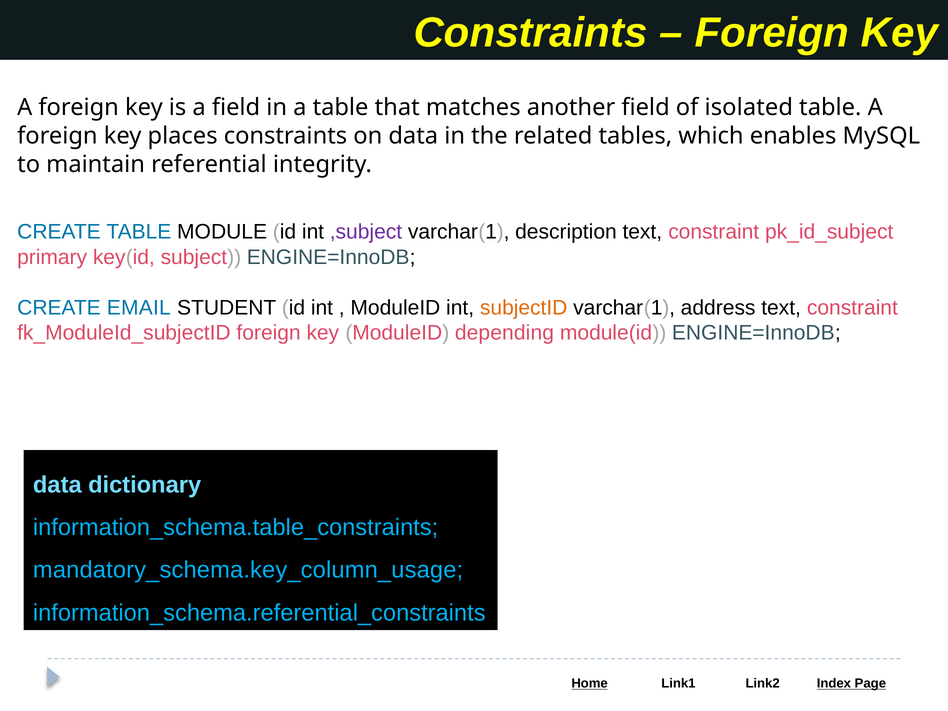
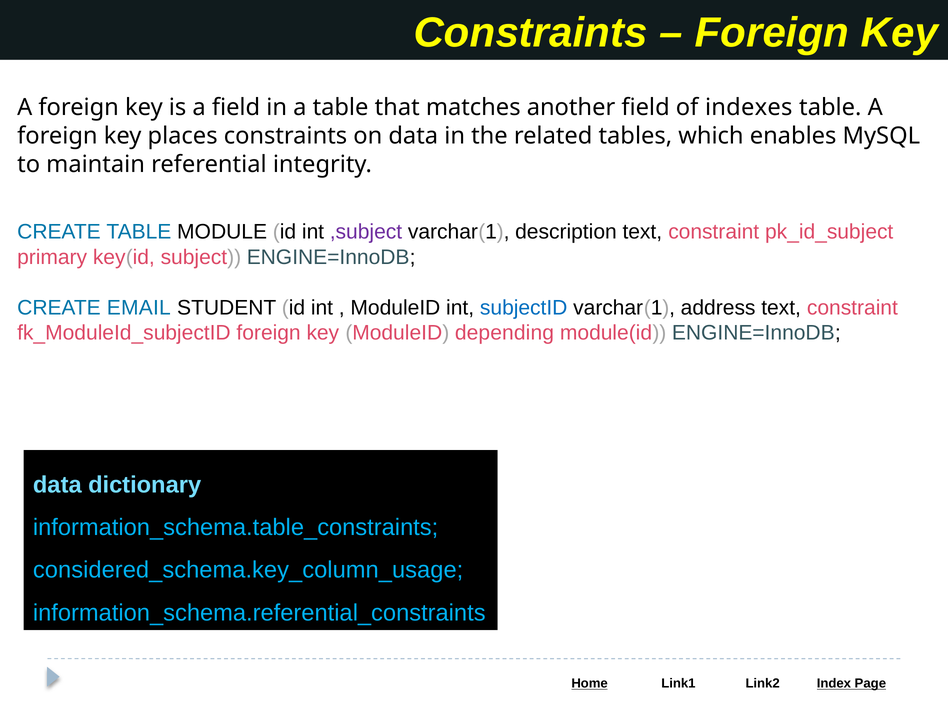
isolated: isolated -> indexes (749, 107)
subjectID colour: orange -> blue (524, 308)
mandatory_schema.key_column_usage: mandatory_schema.key_column_usage -> considered_schema.key_column_usage (248, 570)
